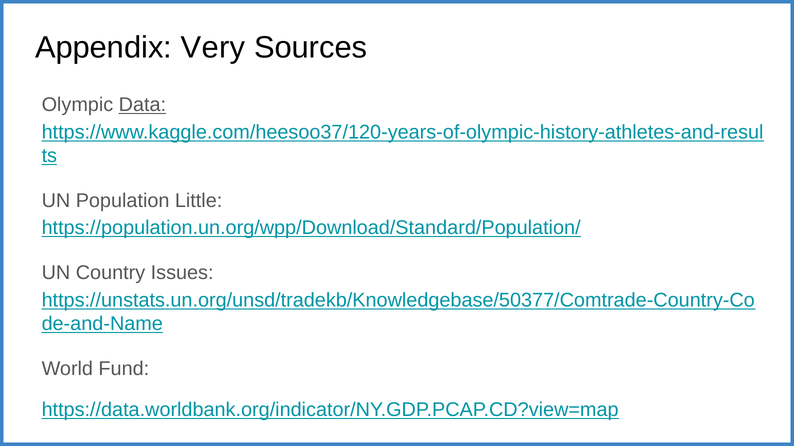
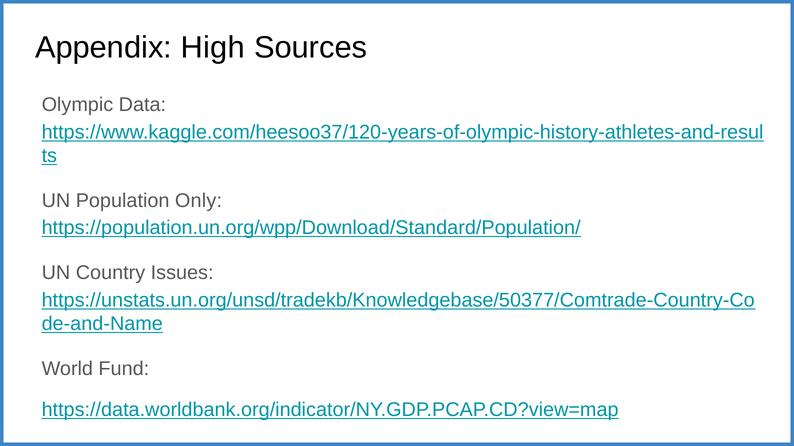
Very: Very -> High (213, 47)
Data underline: present -> none (142, 105)
Little: Little -> Only (199, 201)
